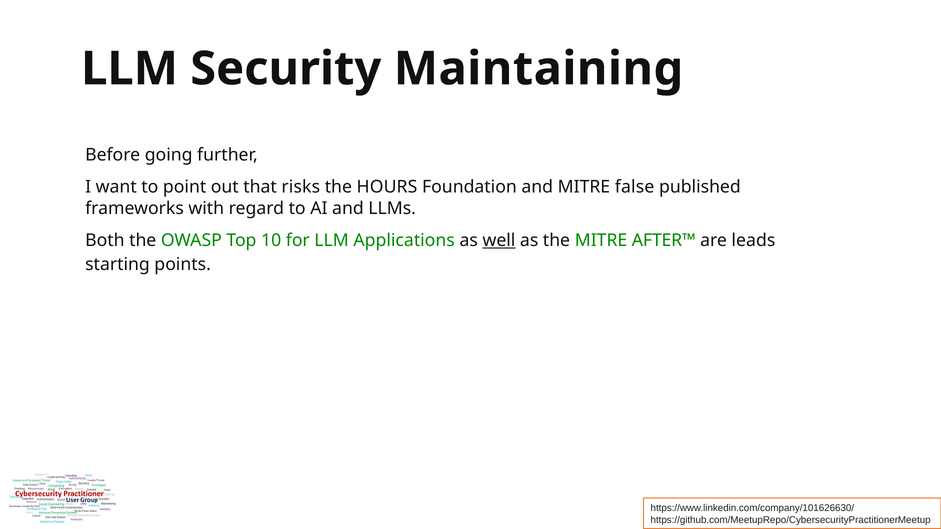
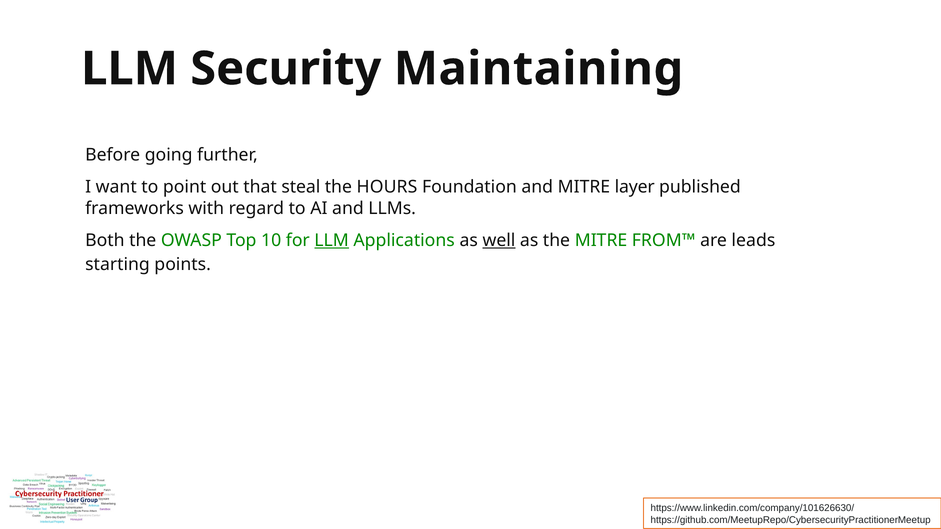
risks: risks -> steal (301, 187)
false: false -> layer (635, 187)
LLM underline: none -> present (332, 241)
AFTER™: AFTER™ -> FROM™ (664, 241)
